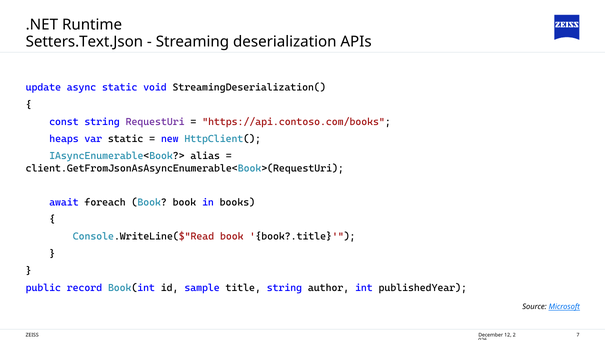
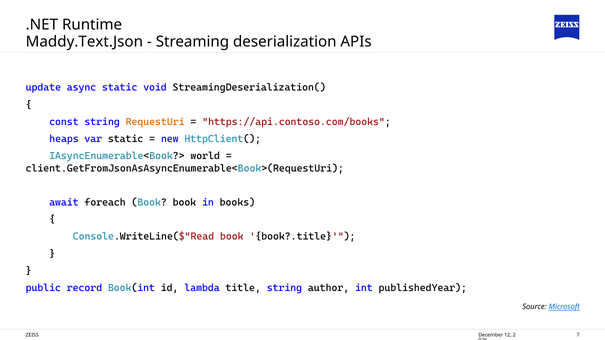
Setters.Text.Json: Setters.Text.Json -> Maddy.Text.Json (84, 42)
RequestUri colour: purple -> orange (155, 122)
alias: alias -> world (205, 156)
sample: sample -> lambda (202, 288)
